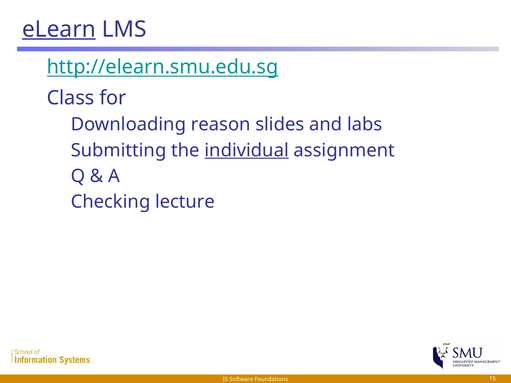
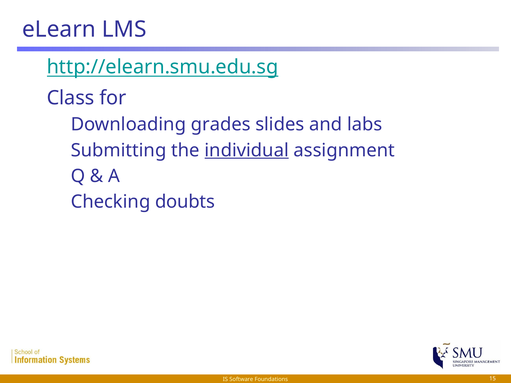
eLearn underline: present -> none (59, 29)
reason: reason -> grades (221, 125)
lecture: lecture -> doubts (185, 202)
